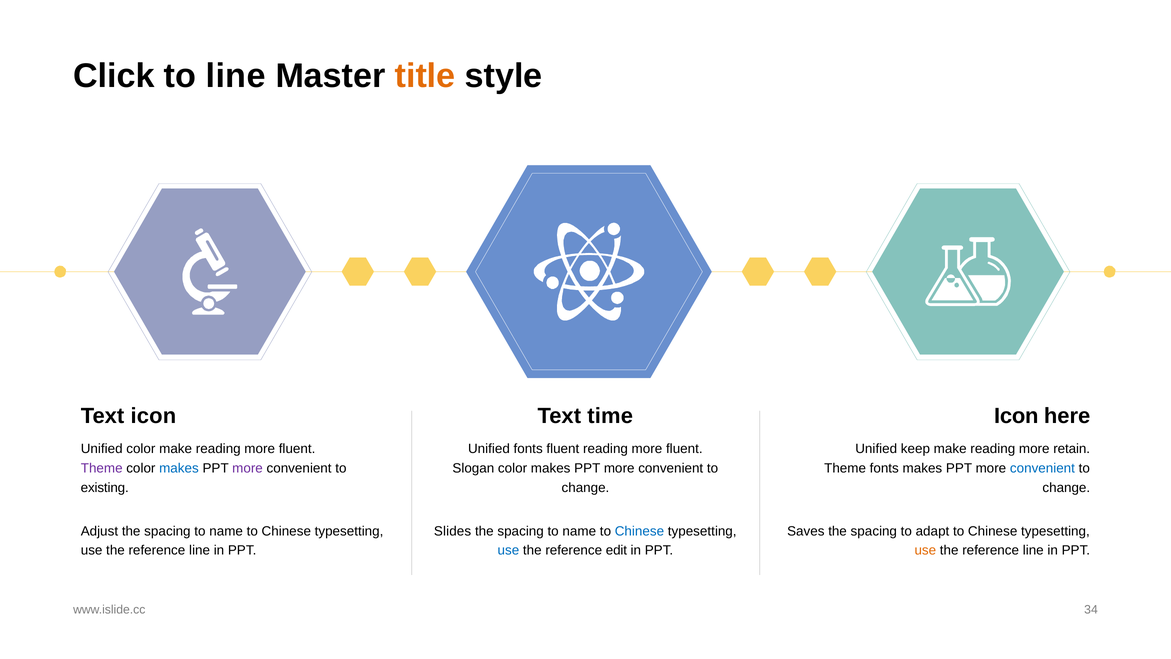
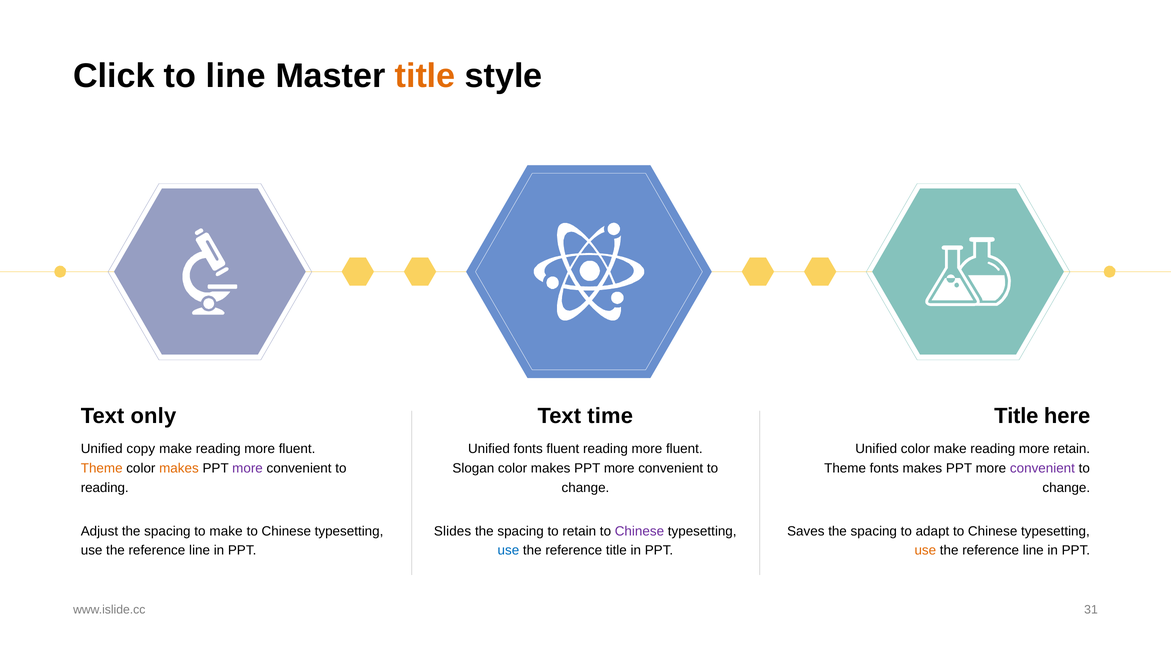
Text icon: icon -> only (153, 416)
Icon: Icon -> Title (1016, 416)
Unified color: color -> copy (141, 449)
Unified keep: keep -> color (915, 449)
Theme colour: purple -> orange (102, 468)
makes colour: blue -> orange (179, 468)
convenient colour: blue -> purple (1042, 468)
existing: existing -> reading (105, 487)
name: name -> make (226, 531)
name: name -> retain (579, 531)
Chinese colour: blue -> purple (639, 531)
reference edit: edit -> title (616, 550)
34: 34 -> 31 (1091, 610)
